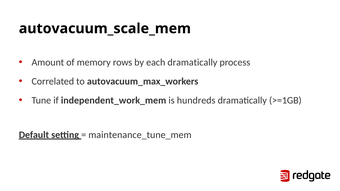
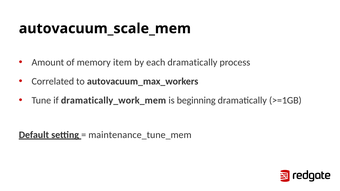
rows: rows -> item (122, 62)
independent_work_mem: independent_work_mem -> dramatically_work_mem (114, 100)
hundreds: hundreds -> beginning (196, 100)
